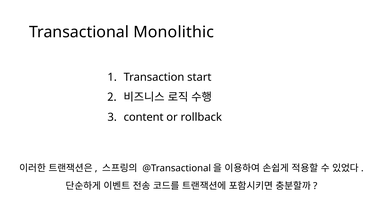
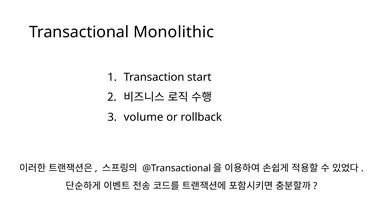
content: content -> volume (144, 117)
